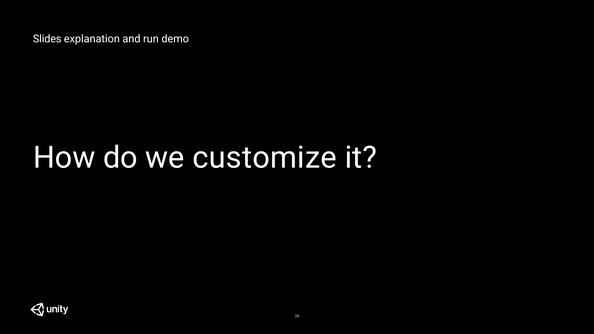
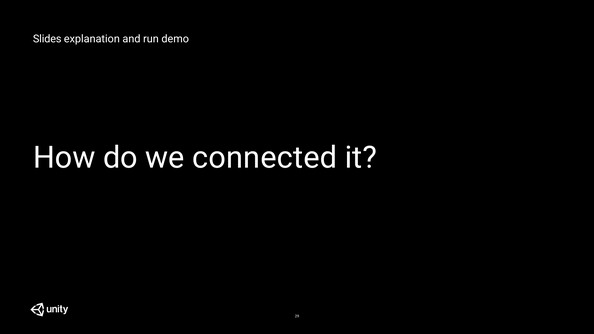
customize: customize -> connected (265, 158)
